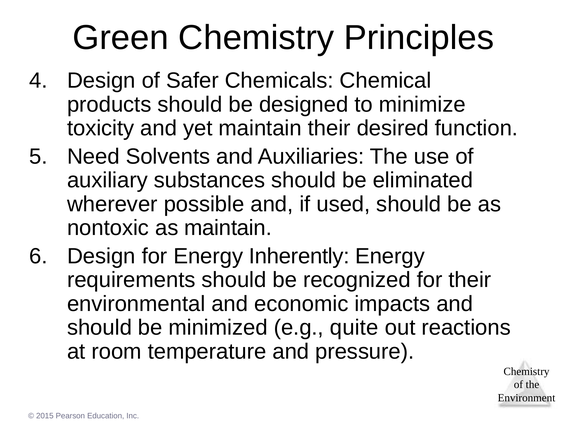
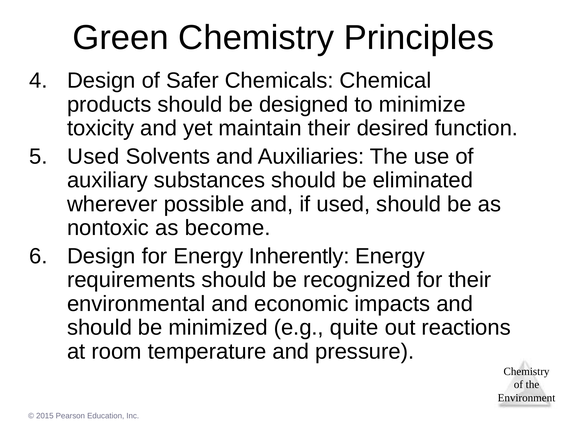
Need: Need -> Used (93, 157)
as maintain: maintain -> become (228, 228)
